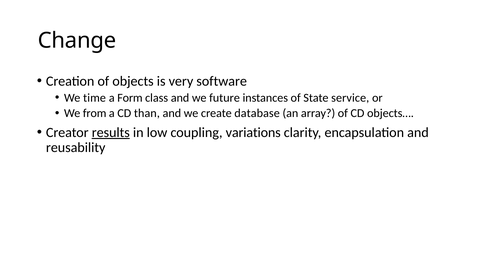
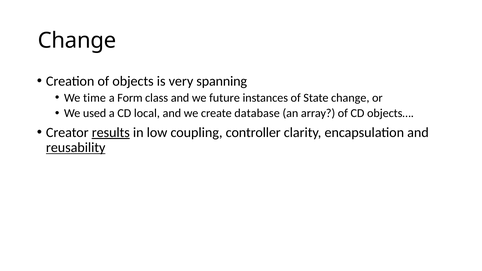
software: software -> spanning (222, 81)
State service: service -> change (350, 98)
from: from -> used (95, 113)
than: than -> local (147, 113)
variations: variations -> controller (253, 132)
reusability underline: none -> present (76, 148)
